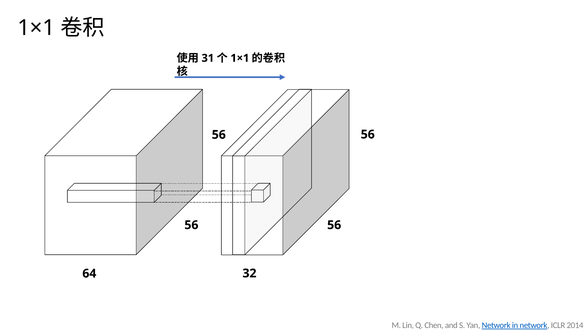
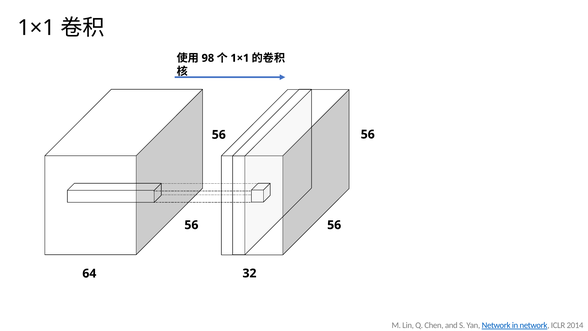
31: 31 -> 98 (208, 58)
